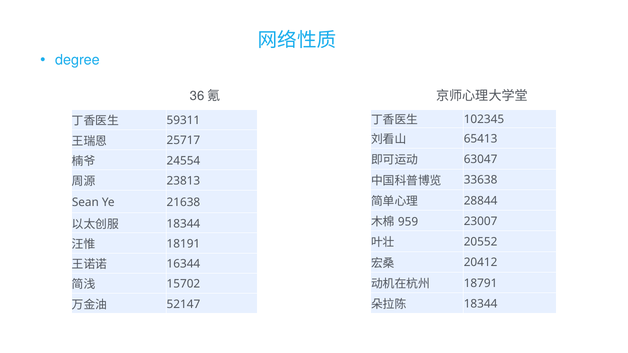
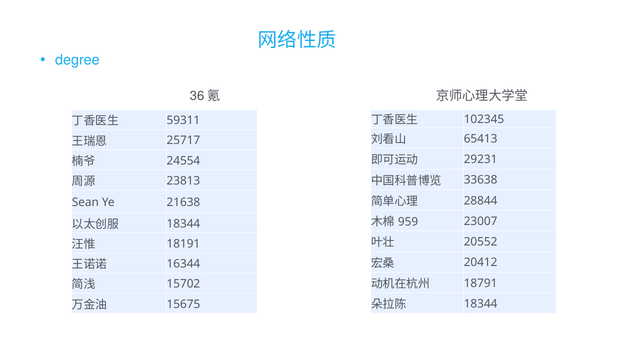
63047: 63047 -> 29231 (481, 160)
52147: 52147 -> 15675 (183, 304)
